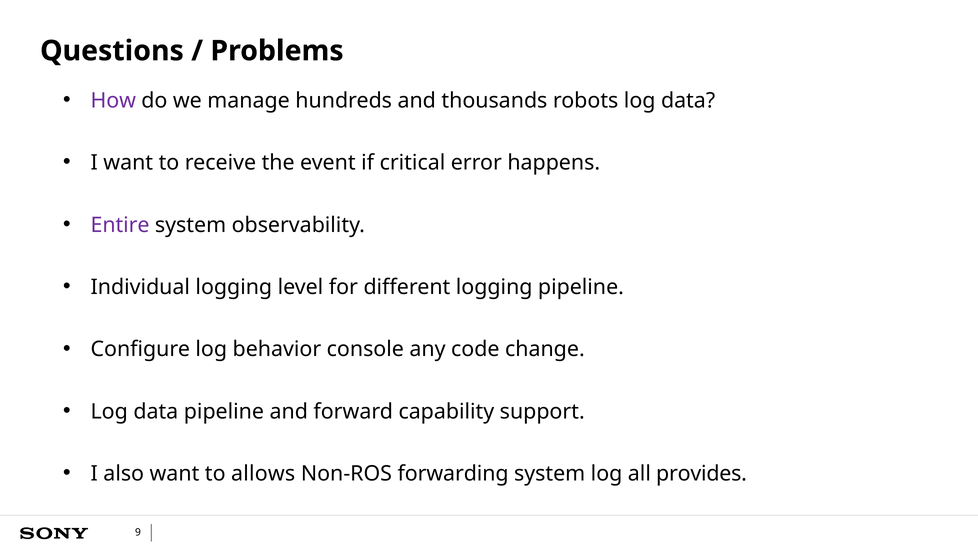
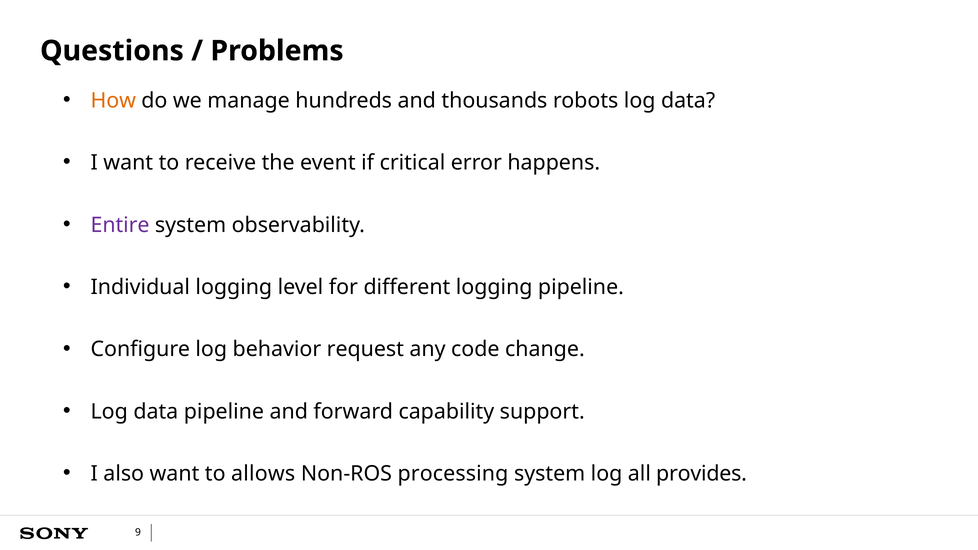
How colour: purple -> orange (113, 101)
console: console -> request (365, 349)
forwarding: forwarding -> processing (453, 474)
